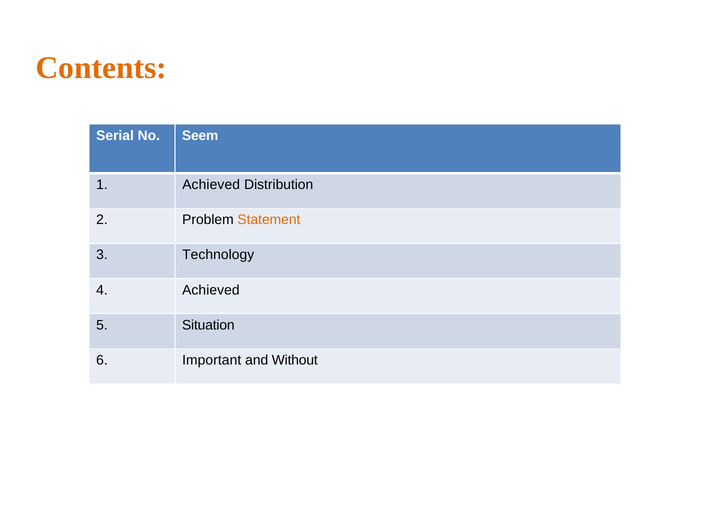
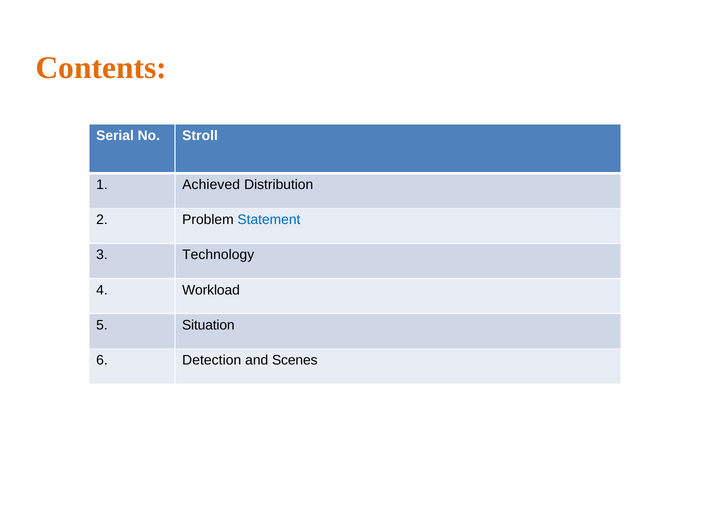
Seem: Seem -> Stroll (200, 136)
Statement colour: orange -> blue (269, 220)
4 Achieved: Achieved -> Workload (211, 290)
Important: Important -> Detection (212, 361)
Without: Without -> Scenes (295, 361)
